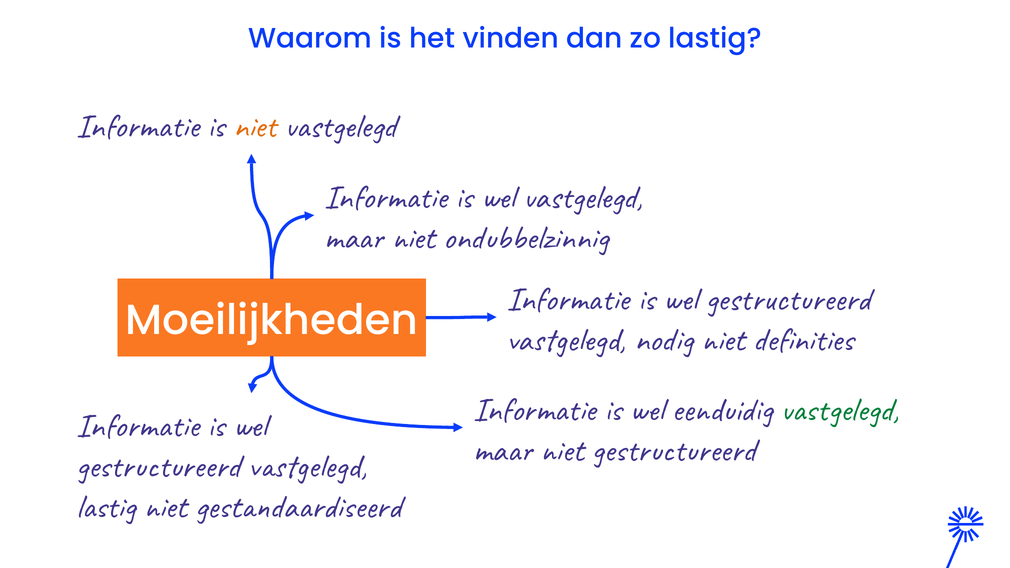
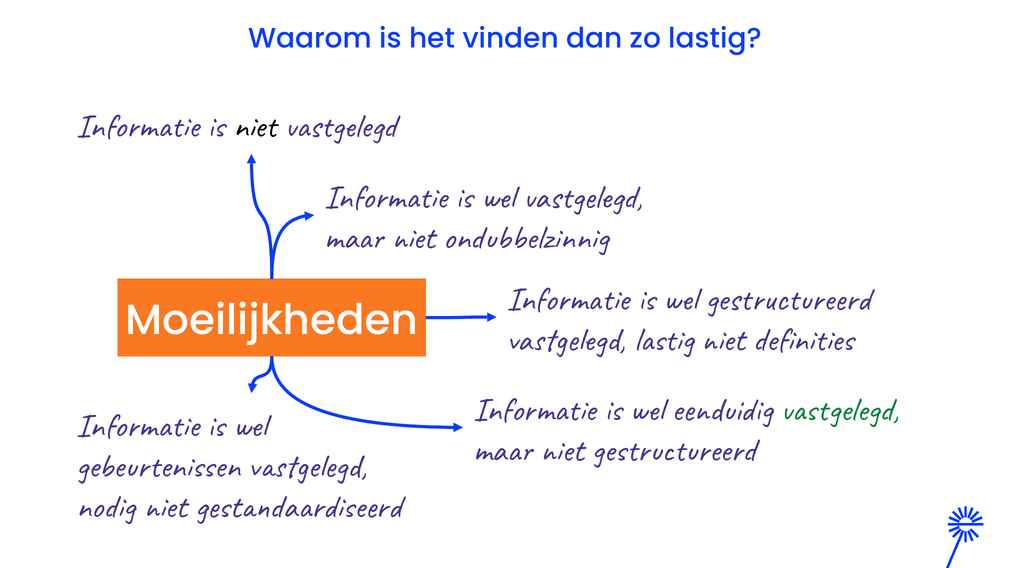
niet colour: orange -> black (255, 126)
vastgelegd nodig: nodig -> lastig (664, 340)
gestructureerd: gestructureerd -> gebeurtenissen (158, 466)
lastig: lastig -> nodig (106, 507)
